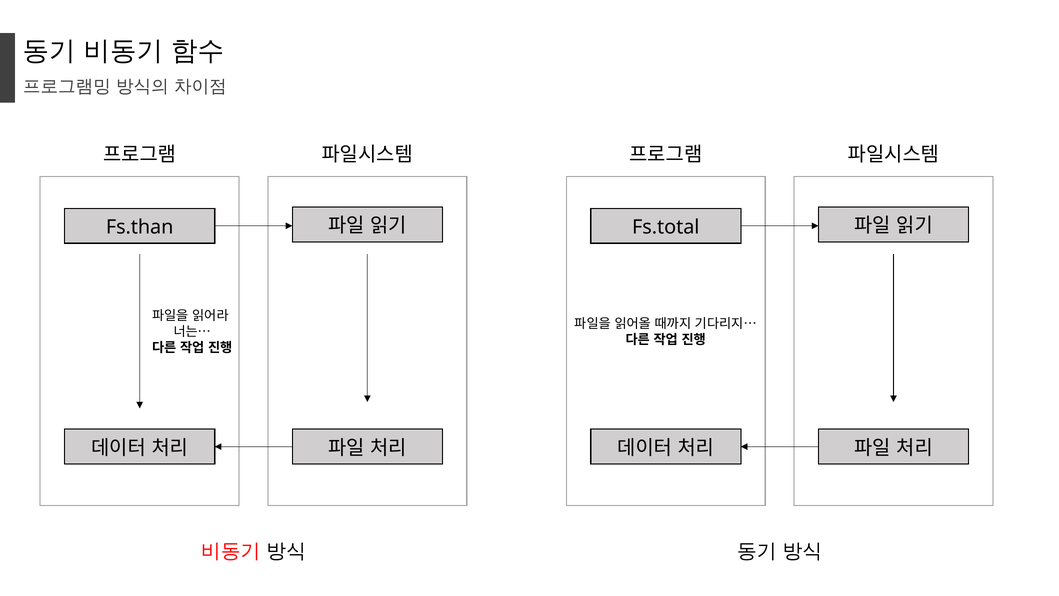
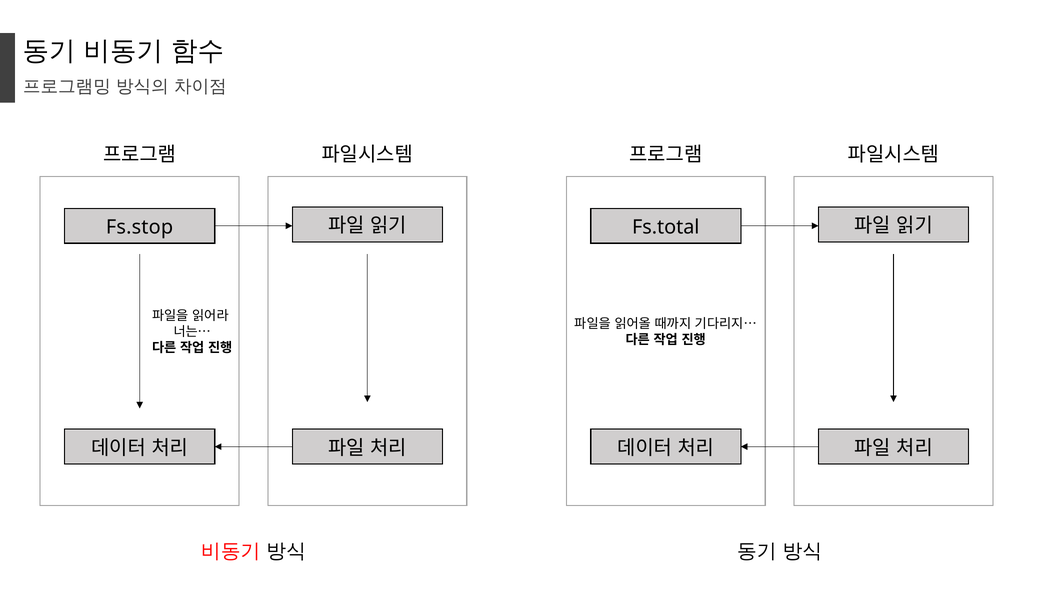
Fs.than: Fs.than -> Fs.stop (140, 227)
